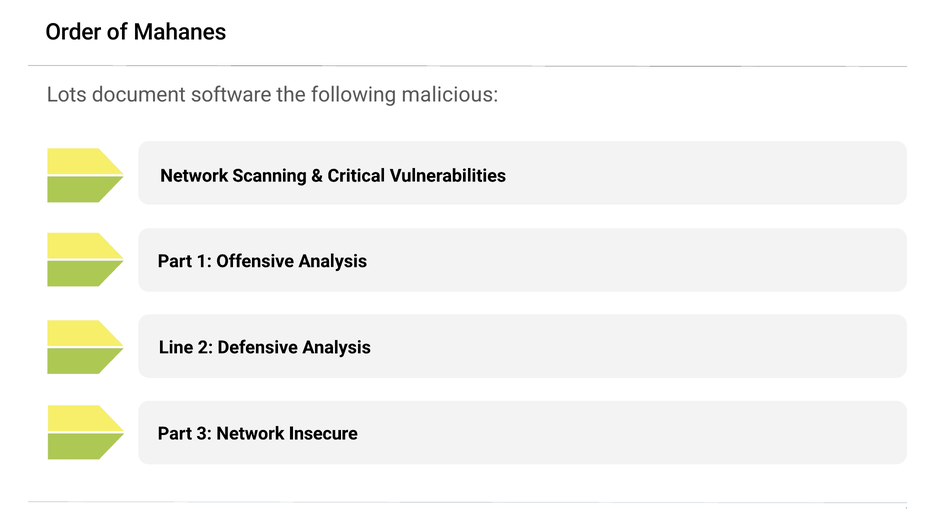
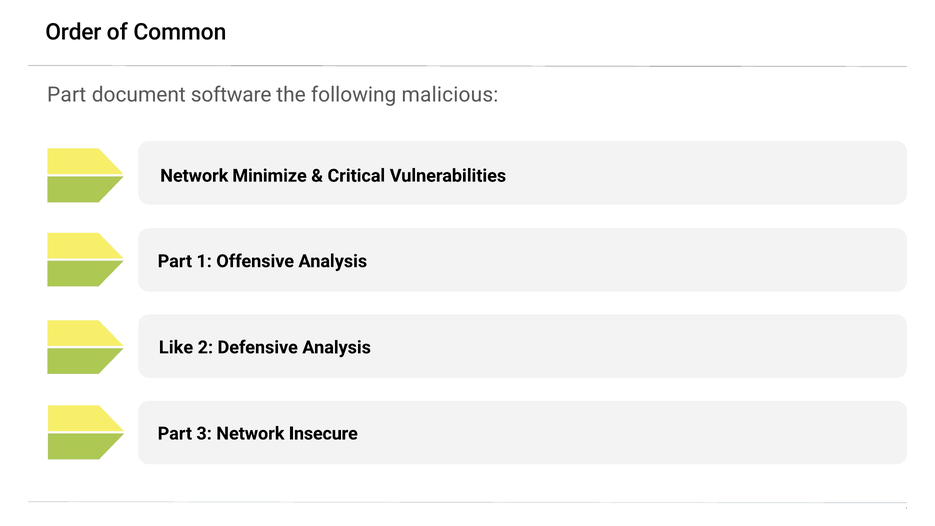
Mahanes: Mahanes -> Common (180, 32)
Lots: Lots -> Part (67, 95)
Scanning: Scanning -> Minimize (270, 176)
Line: Line -> Like (176, 347)
